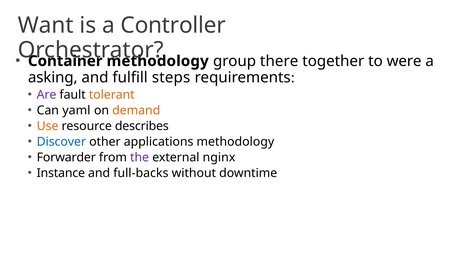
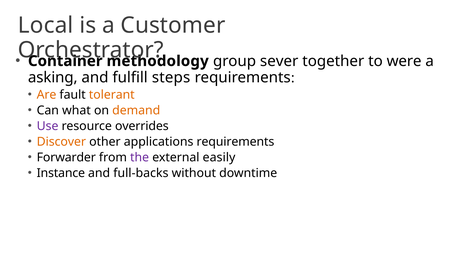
Want: Want -> Local (46, 25)
Controller: Controller -> Customer (173, 25)
there: there -> sever (279, 61)
Are colour: purple -> orange (47, 95)
yaml: yaml -> what (76, 110)
Use colour: orange -> purple (48, 126)
describes: describes -> overrides (142, 126)
Discover colour: blue -> orange (61, 142)
applications methodology: methodology -> requirements (235, 142)
nginx: nginx -> easily (219, 157)
